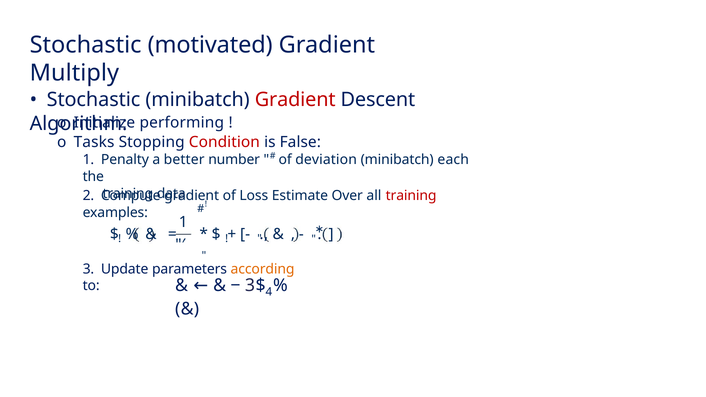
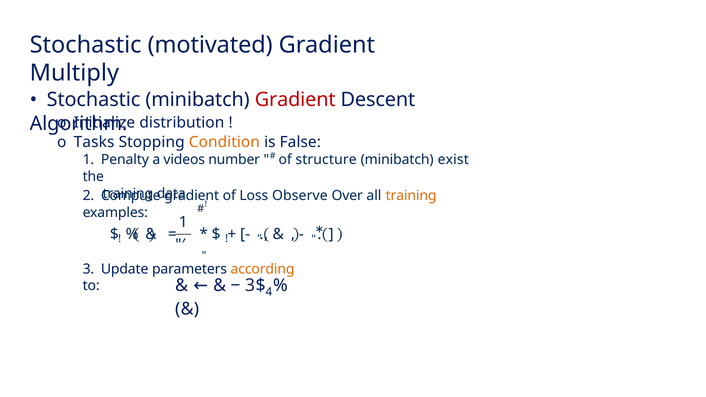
performing: performing -> distribution (182, 123)
Condition colour: red -> orange (224, 142)
better: better -> videos (184, 160)
deviation: deviation -> structure (326, 160)
each: each -> exist (453, 160)
Estimate: Estimate -> Observe (300, 196)
training colour: red -> orange (411, 196)
